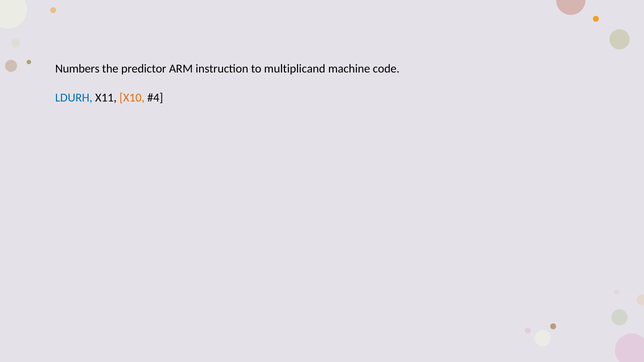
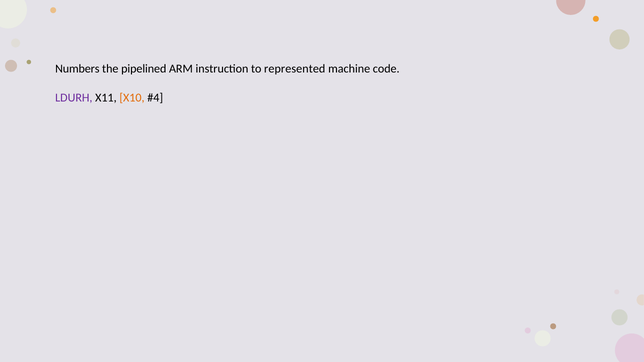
predictor: predictor -> pipelined (144, 69)
multiplicand: multiplicand -> represented (295, 69)
LDURH colour: blue -> purple (74, 98)
